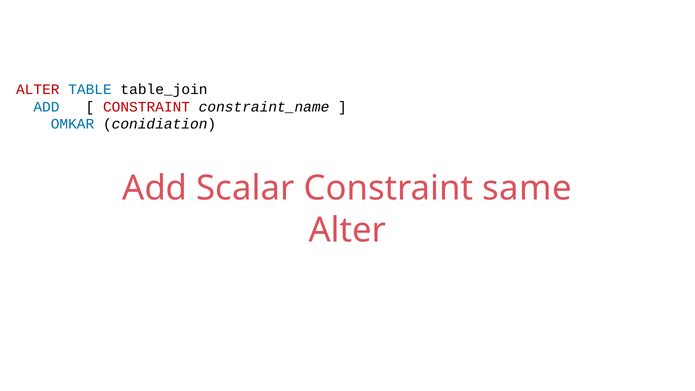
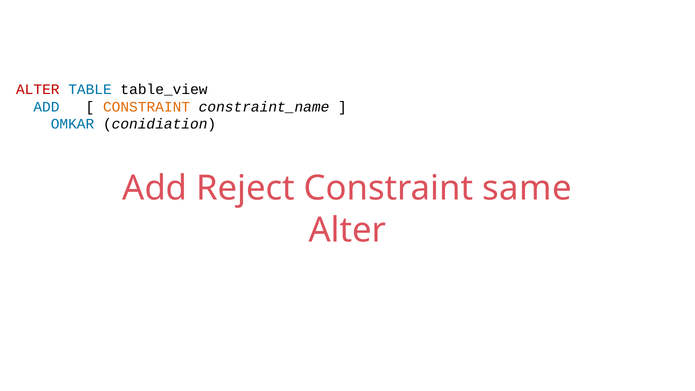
table_join: table_join -> table_view (164, 89)
CONSTRAINT colour: red -> orange (147, 107)
Scalar: Scalar -> Reject (246, 188)
